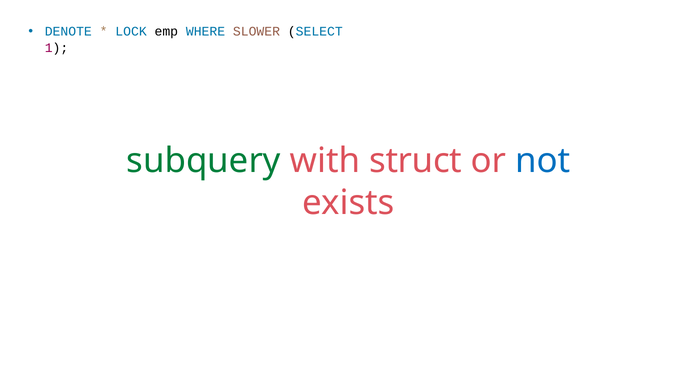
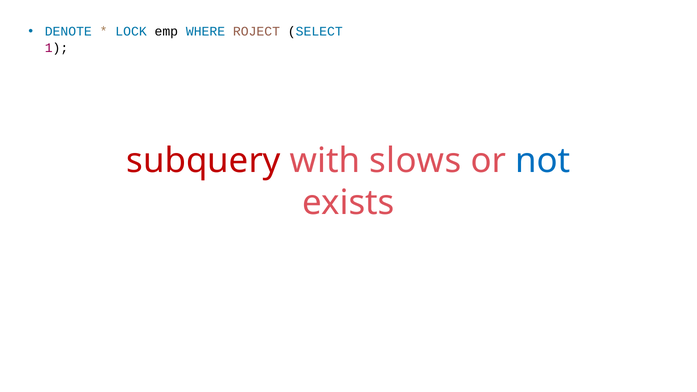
SLOWER: SLOWER -> ROJECT (256, 31)
subquery colour: green -> red (204, 161)
struct: struct -> slows (415, 161)
